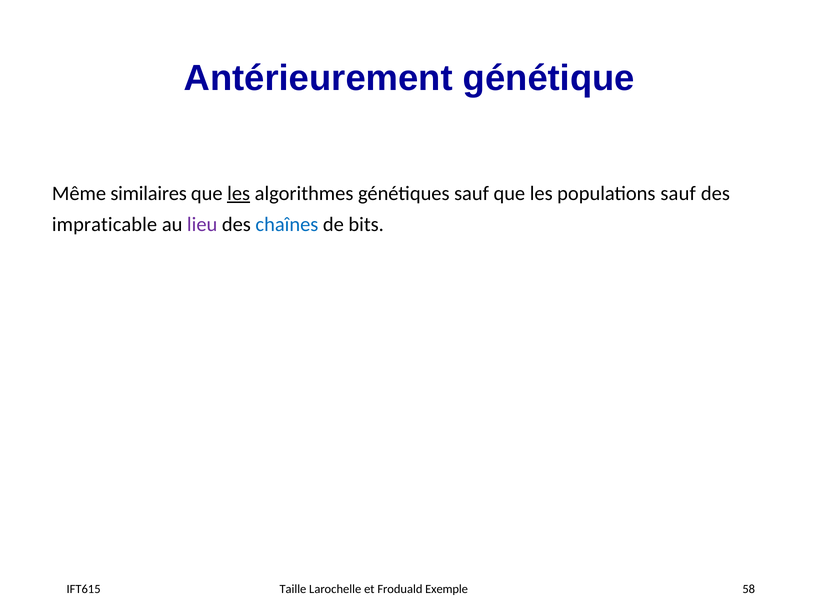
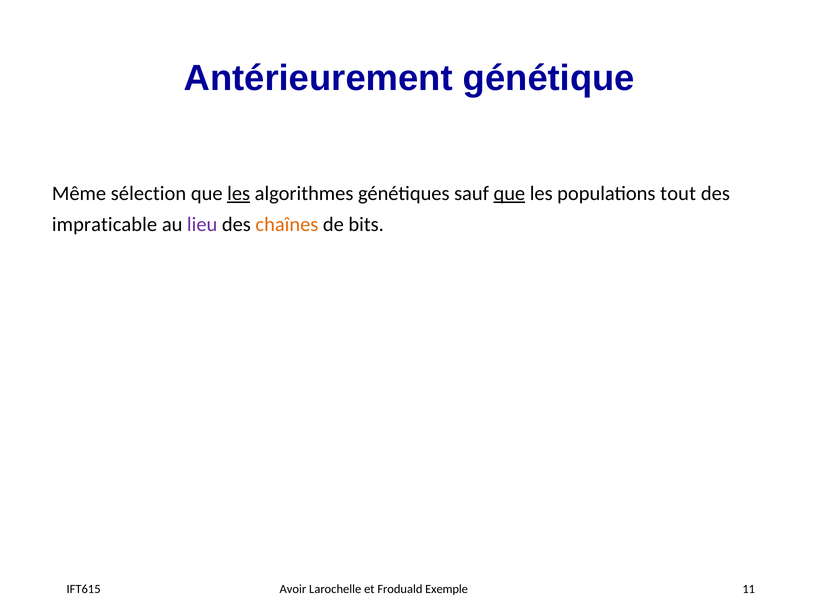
similaires: similaires -> sélection (148, 193)
que underline: none -> present (509, 193)
populations sauf: sauf -> tout (678, 193)
chaînes colour: blue -> orange (287, 225)
Taille: Taille -> Avoir (293, 589)
58: 58 -> 11 (749, 589)
